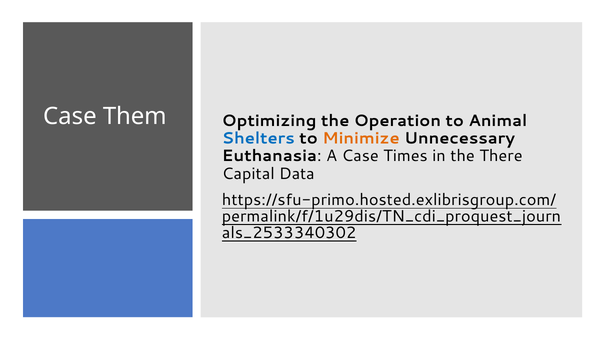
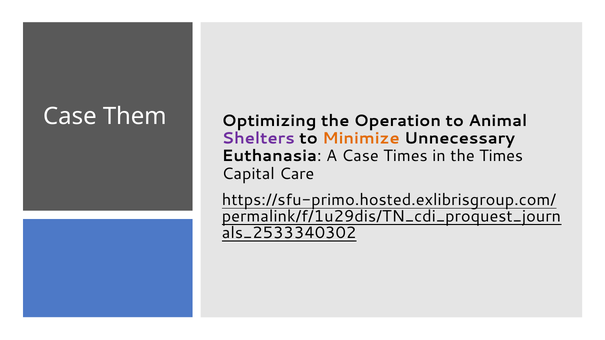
Shelters colour: blue -> purple (258, 138)
the There: There -> Times (501, 156)
Data: Data -> Care (297, 174)
